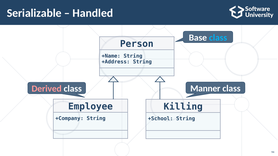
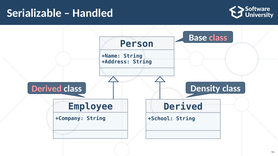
class colour: light blue -> pink (218, 38)
Manner: Manner -> Density (205, 89)
Killing: Killing -> Derived (183, 107)
